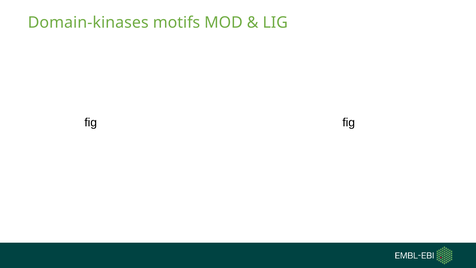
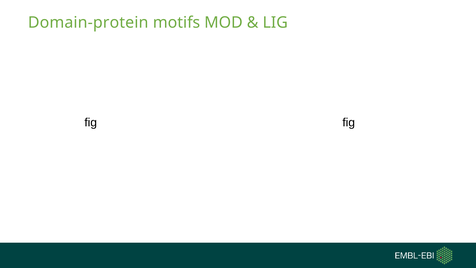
Domain-kinases: Domain-kinases -> Domain-protein (88, 23)
